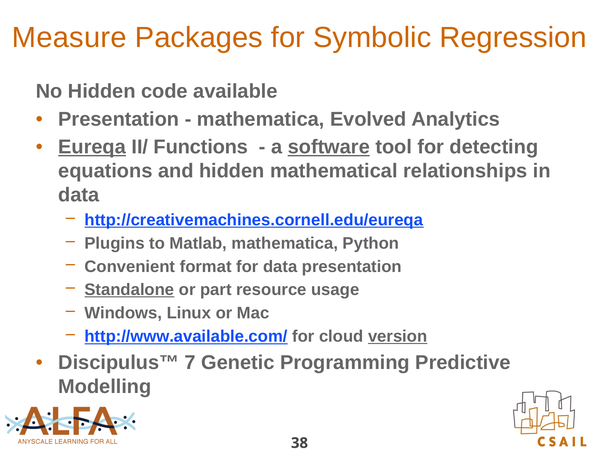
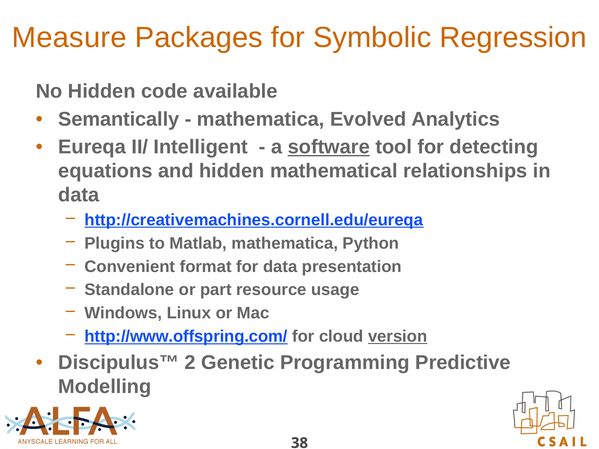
Presentation: Presentation -> Semantically (119, 119)
Eureqa underline: present -> none (92, 147)
Functions: Functions -> Intelligent (201, 147)
Standalone underline: present -> none (129, 290)
http://www.available.com/: http://www.available.com/ -> http://www.offspring.com/ (186, 337)
7: 7 -> 2 (190, 363)
